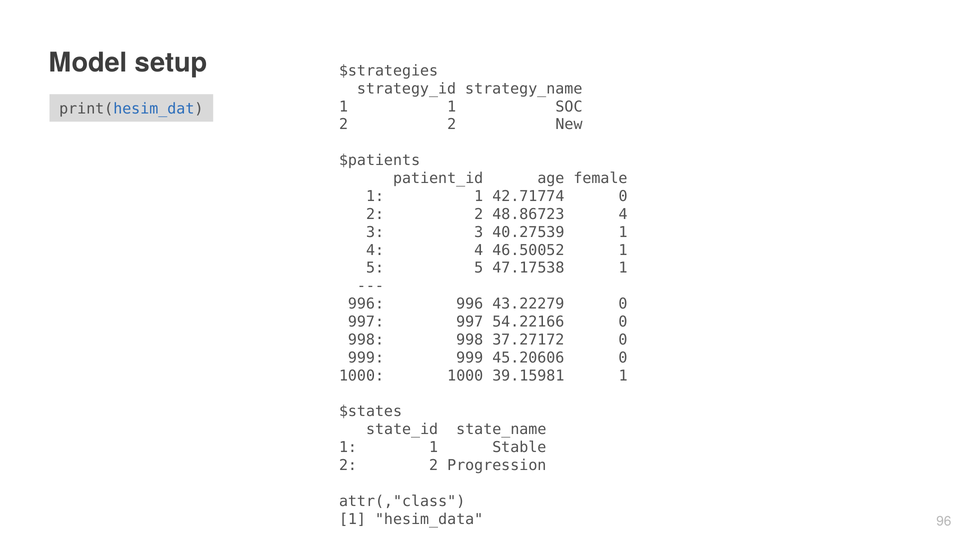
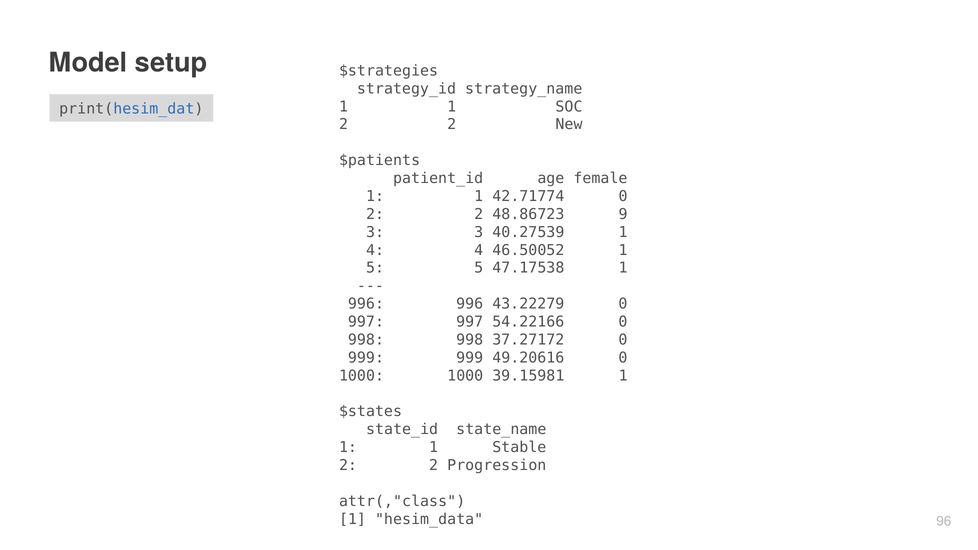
48.86723 4: 4 -> 9 (623, 214)
45.20606: 45.20606 -> 49.20616 (528, 358)
